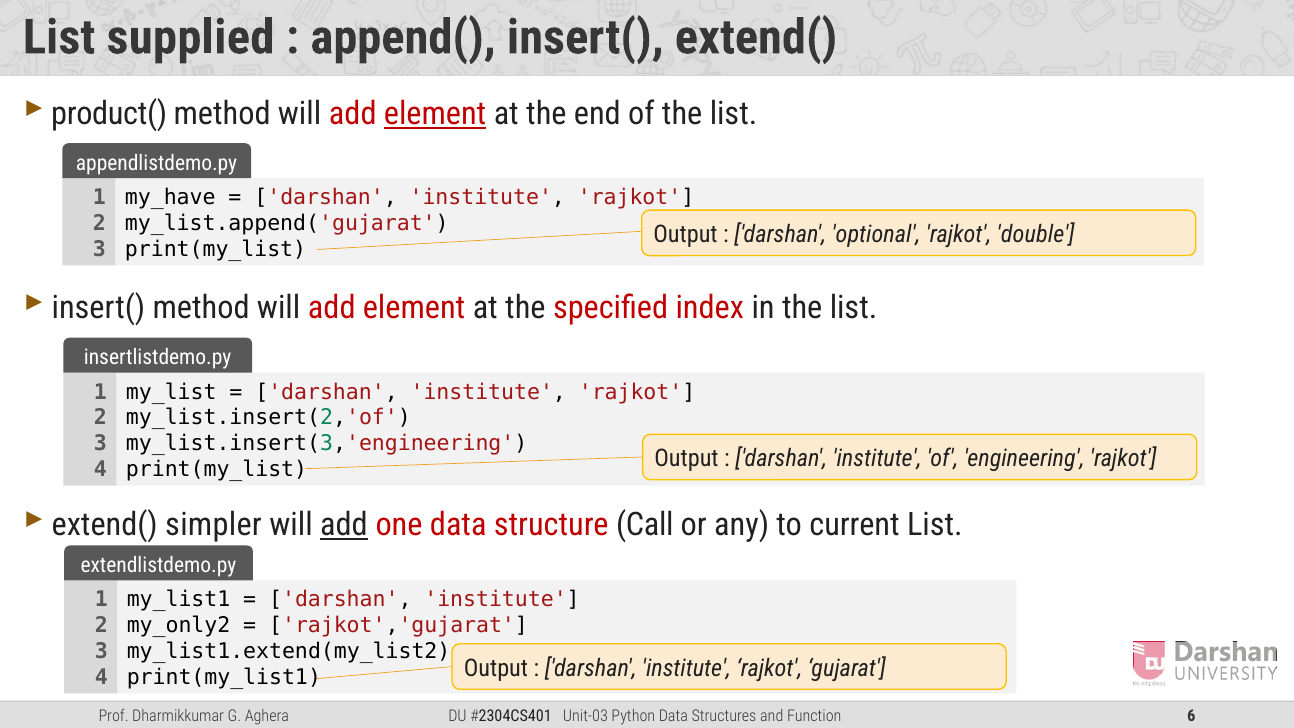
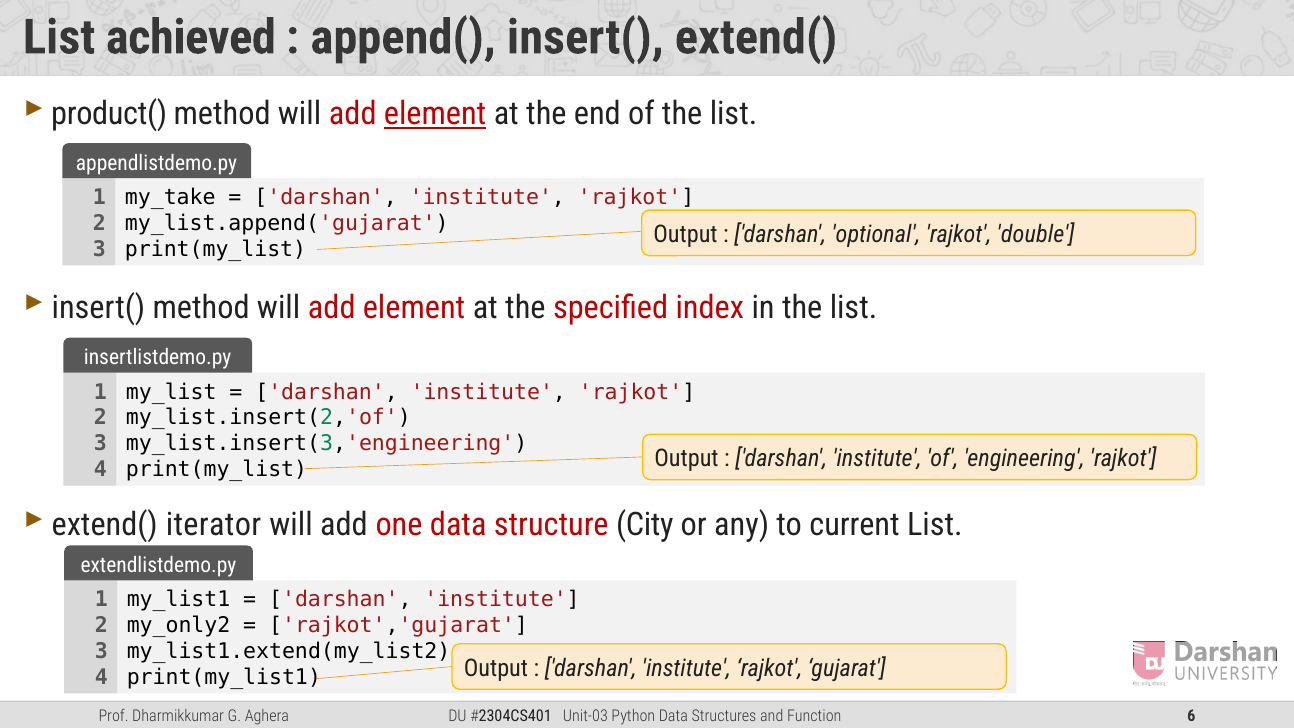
supplied: supplied -> achieved (191, 37)
my_have: my_have -> my_take (170, 197)
simpler: simpler -> iterator (214, 525)
add underline: present -> none (344, 525)
Call: Call -> City (645, 525)
